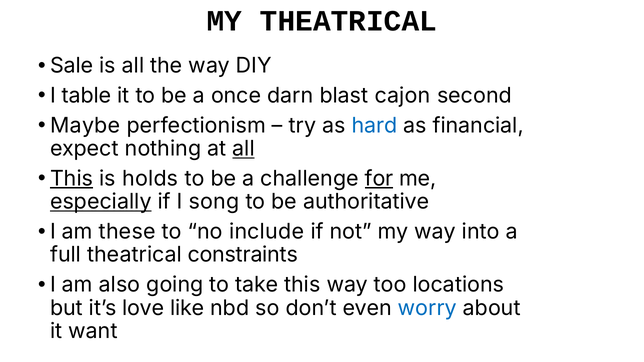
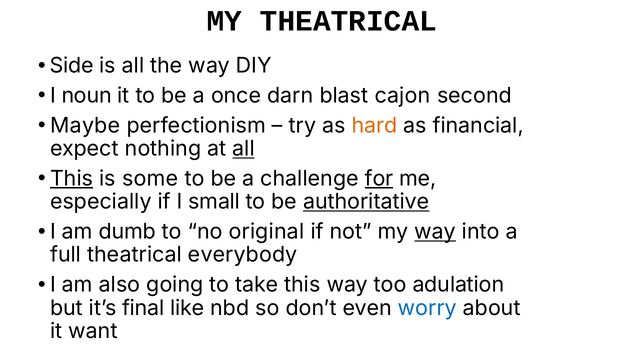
Sale: Sale -> Side (72, 66)
table: table -> noun (87, 96)
hard colour: blue -> orange (374, 126)
holds: holds -> some (150, 179)
especially underline: present -> none (101, 202)
song: song -> small (214, 202)
authoritative underline: none -> present (366, 202)
these: these -> dumb (127, 232)
include: include -> original (267, 232)
way underline: none -> present (435, 232)
constraints: constraints -> everybody (243, 255)
locations: locations -> adulation (458, 285)
love: love -> final (143, 308)
